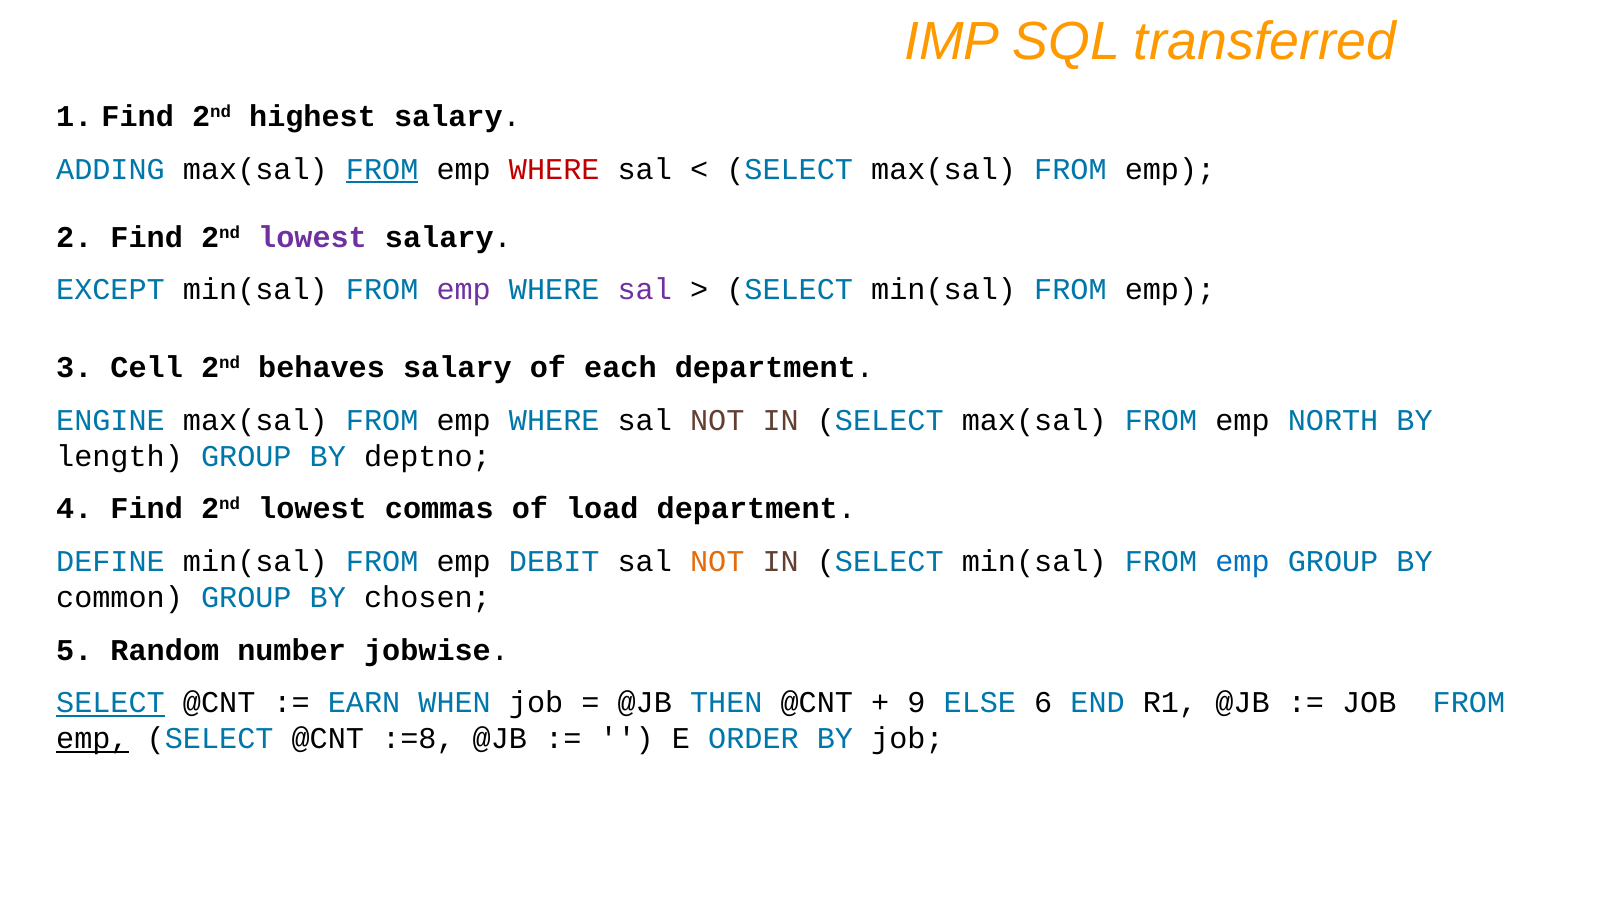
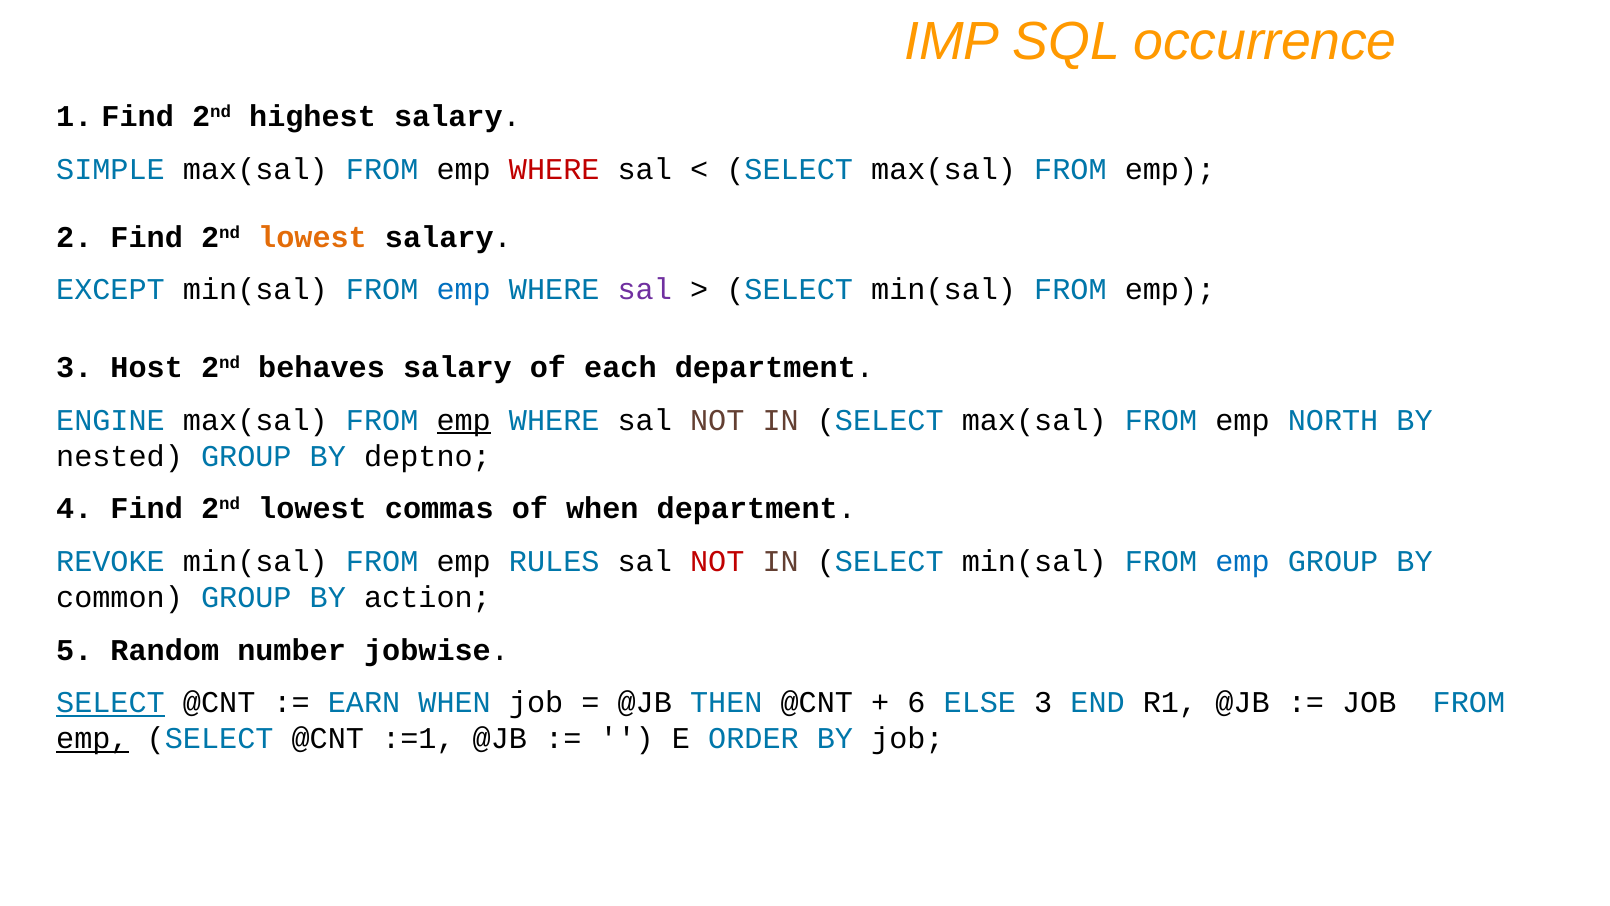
transferred: transferred -> occurrence (1265, 42)
ADDING: ADDING -> SIMPLE (110, 169)
FROM underline: present -> none (382, 169)
lowest colour: purple -> orange (313, 237)
emp colour: purple -> blue (464, 290)
Cell: Cell -> Host (147, 368)
emp underline: none -> present (464, 420)
length: length -> nested (120, 456)
of load: load -> when (602, 509)
DEFINE: DEFINE -> REVOKE (110, 561)
DEBIT: DEBIT -> RULES (554, 561)
NOT colour: orange -> red (717, 561)
chosen: chosen -> action (427, 597)
9: 9 -> 6 (916, 702)
ELSE 6: 6 -> 3 (1043, 702)
:=8: :=8 -> :=1 (418, 739)
